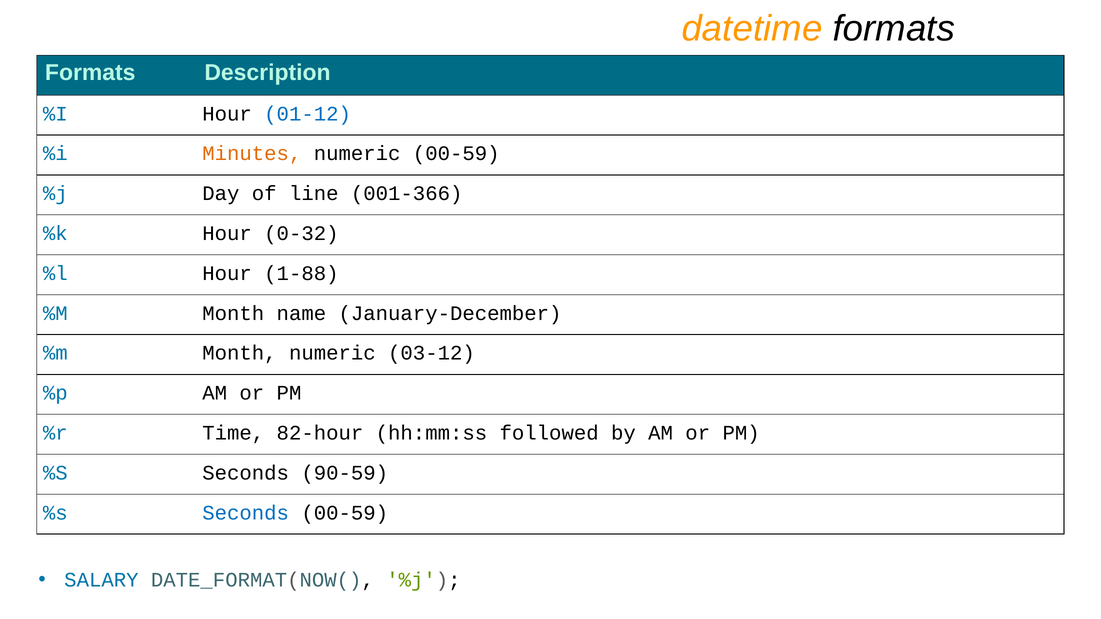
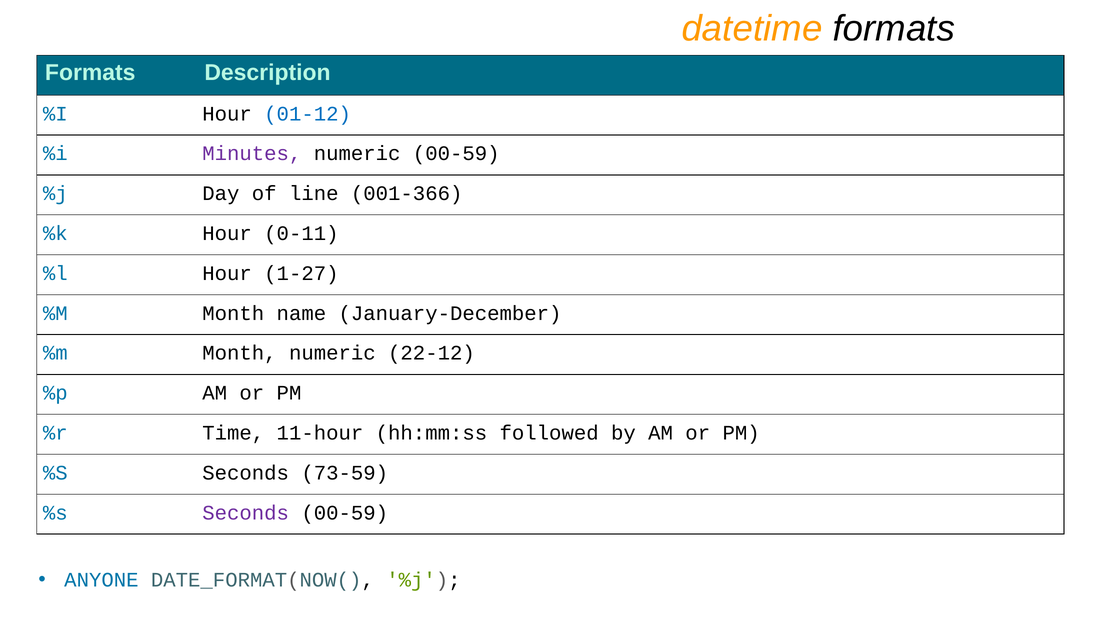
Minutes colour: orange -> purple (252, 154)
0-32: 0-32 -> 0-11 (301, 234)
1-88: 1-88 -> 1-27 (301, 274)
03-12: 03-12 -> 22-12 (431, 353)
82-hour: 82-hour -> 11-hour (320, 433)
90-59: 90-59 -> 73-59 (345, 473)
Seconds colour: blue -> purple (246, 513)
SALARY: SALARY -> ANYONE (101, 580)
